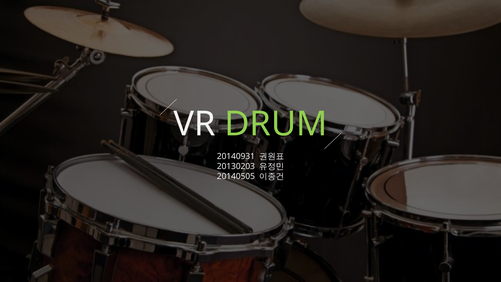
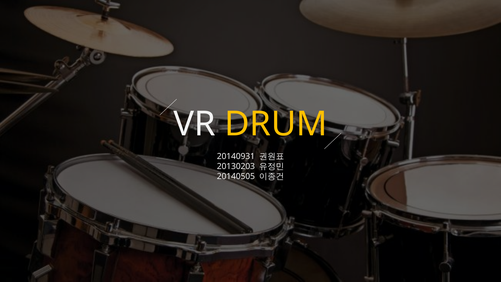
DRUM colour: light green -> yellow (276, 124)
